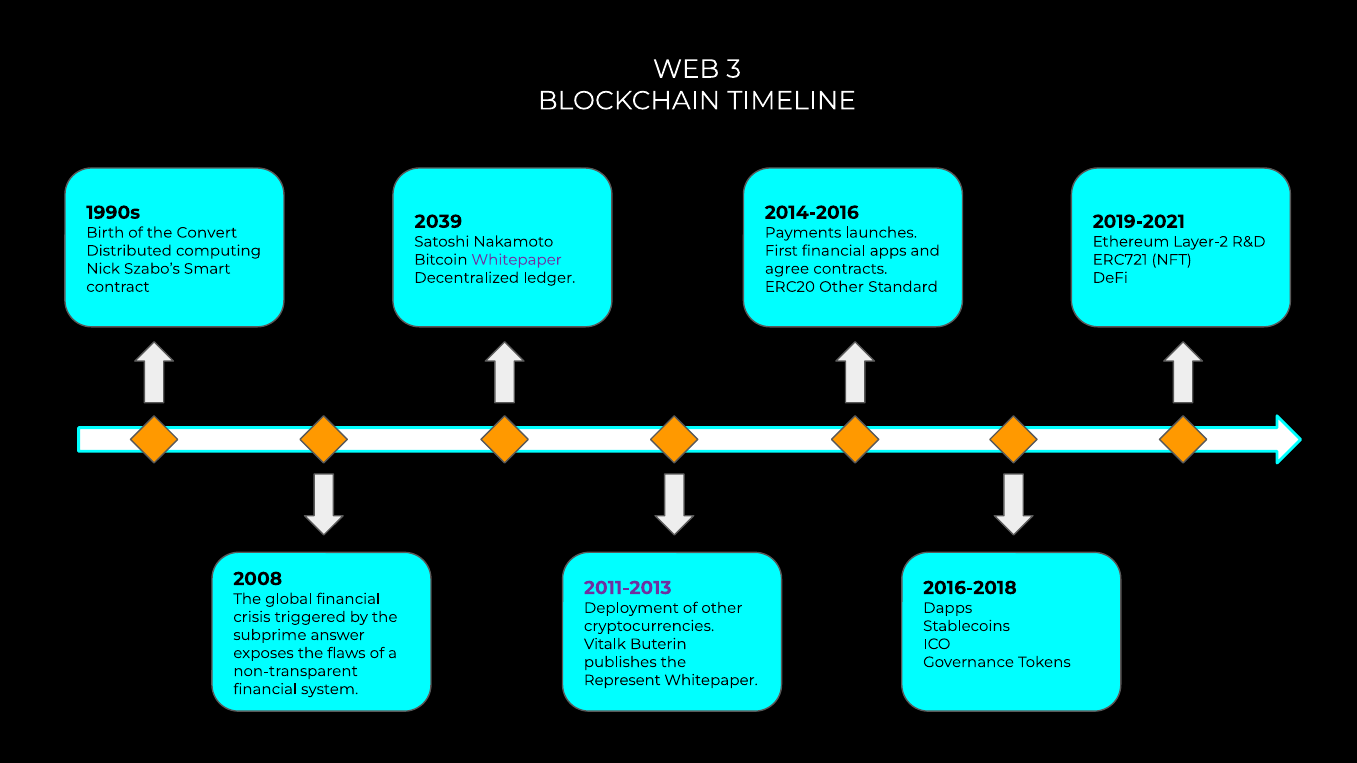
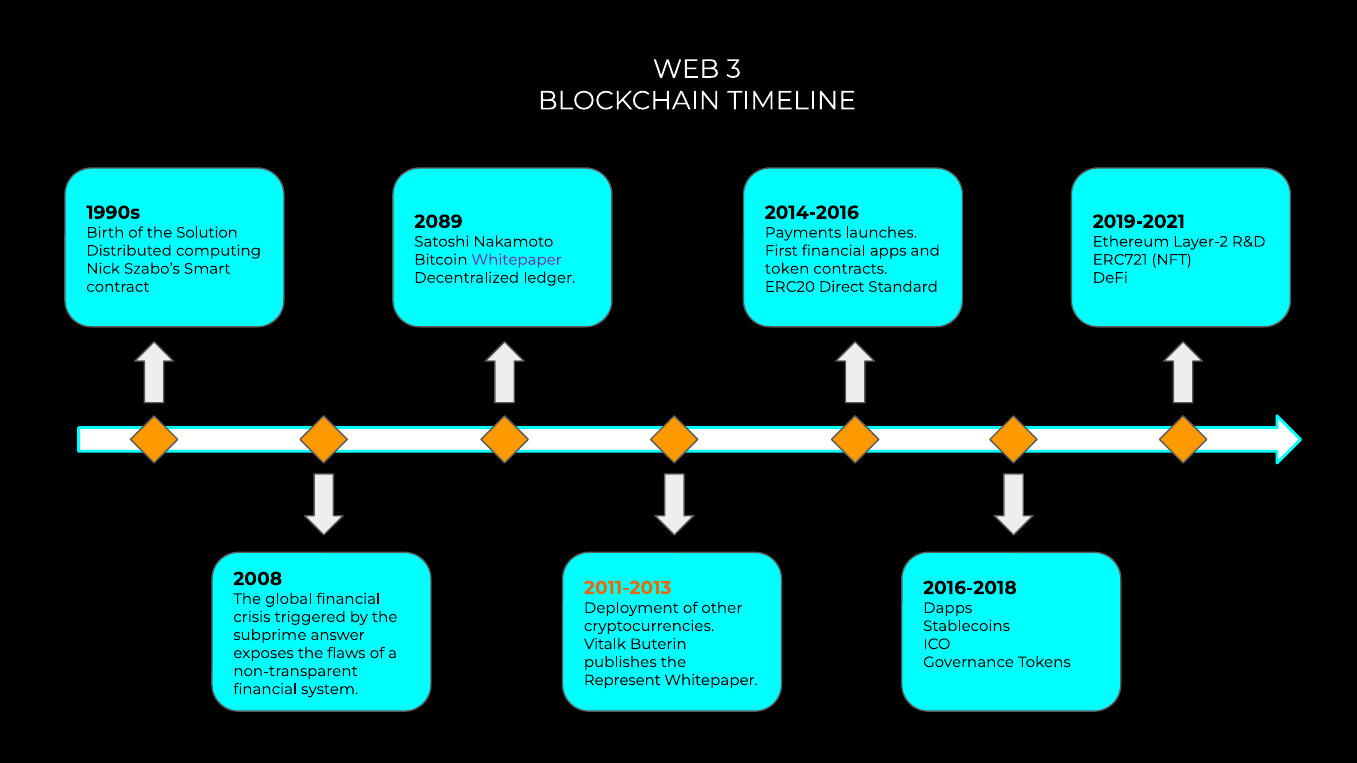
2039: 2039 -> 2089 (438, 222)
Convert: Convert -> Solution (207, 233)
agree: agree -> token (787, 269)
ERC20 Other: Other -> Direct (842, 287)
2011-2013 colour: purple -> orange (628, 588)
